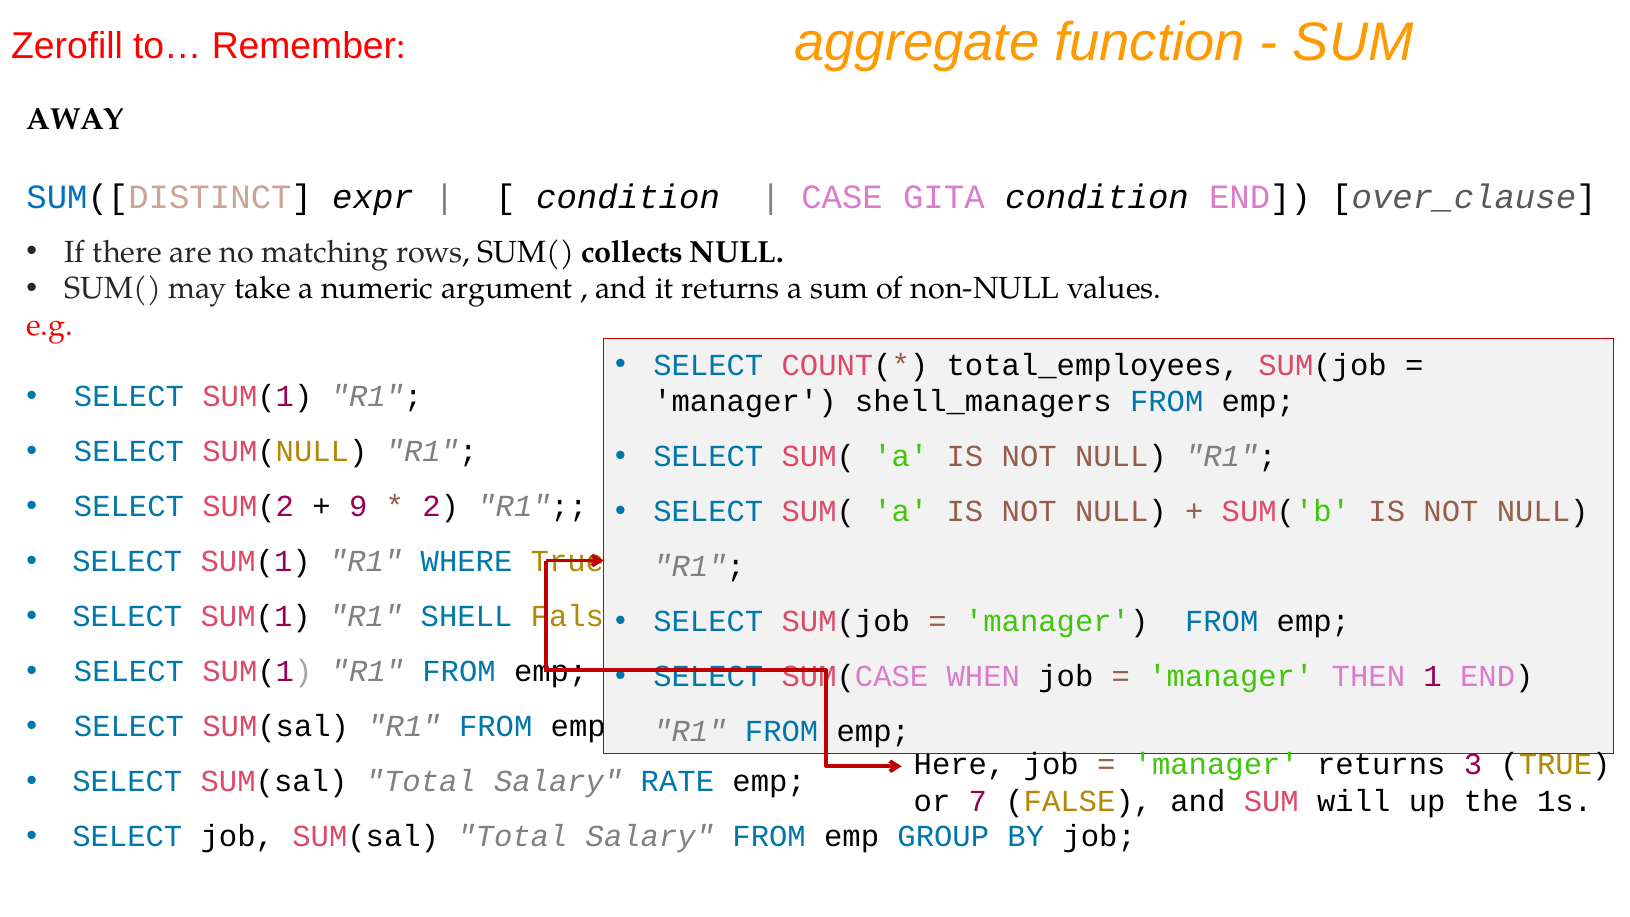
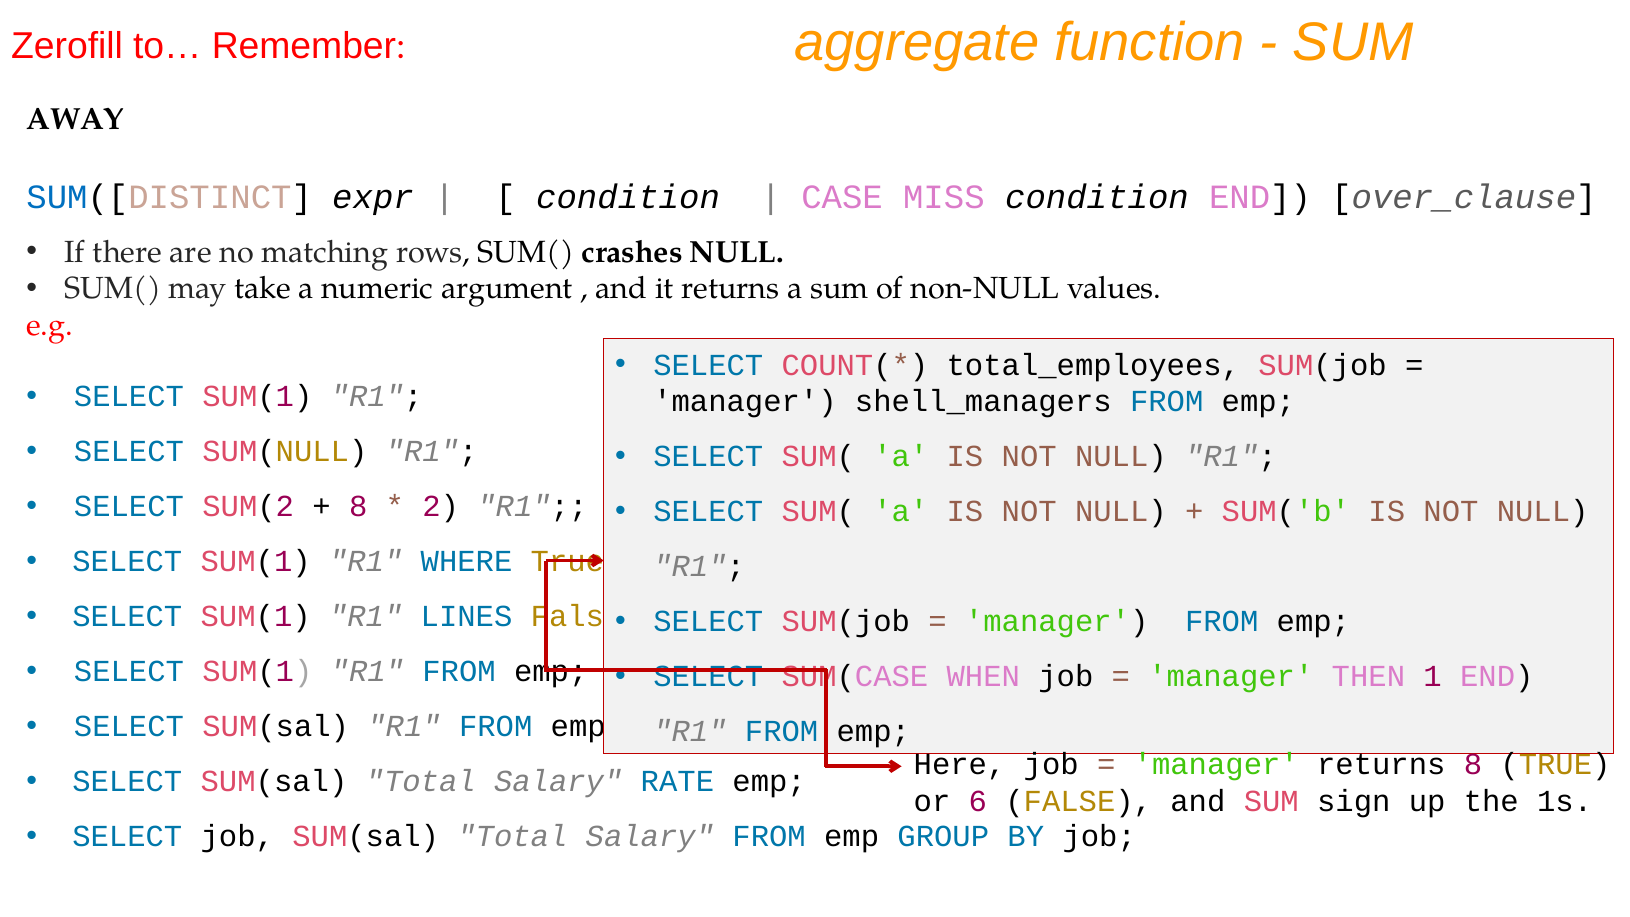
GITA: GITA -> MISS (944, 197)
collects: collects -> crashes (632, 252)
9: 9 -> 8 (358, 507)
SHELL: SHELL -> LINES (467, 617)
returns 3: 3 -> 8 (1473, 764)
7: 7 -> 6 (978, 801)
will: will -> sign (1354, 801)
